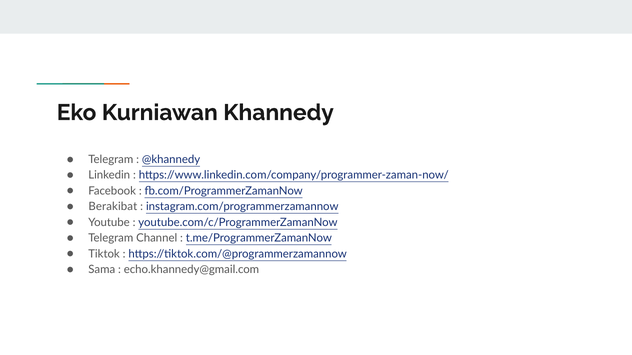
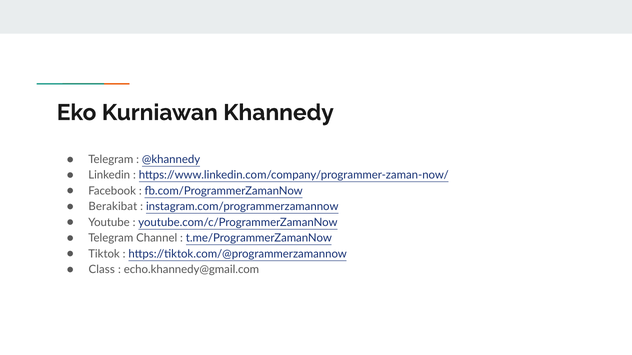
Sama: Sama -> Class (102, 270)
